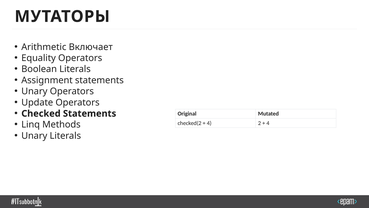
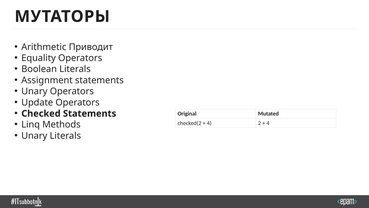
Включает: Включает -> Приводит (91, 47)
